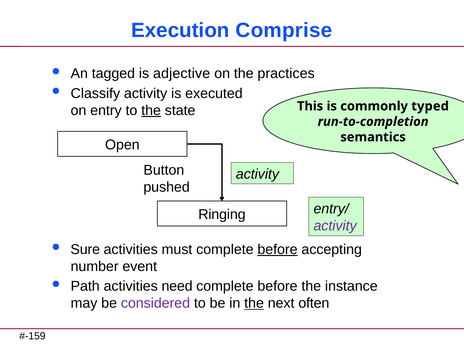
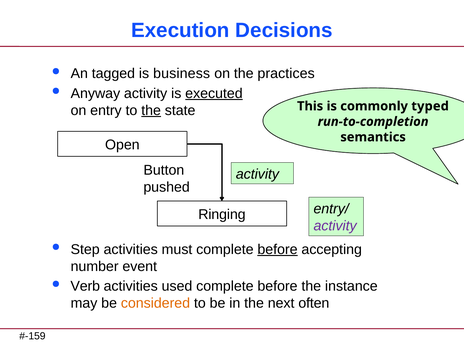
Comprise: Comprise -> Decisions (284, 30)
adjective: adjective -> business (182, 74)
Classify: Classify -> Anyway (95, 93)
executed underline: none -> present (214, 93)
Sure: Sure -> Step (85, 249)
Path: Path -> Verb (85, 286)
need: need -> used (177, 286)
considered colour: purple -> orange (155, 303)
the underline: present -> none (254, 303)
